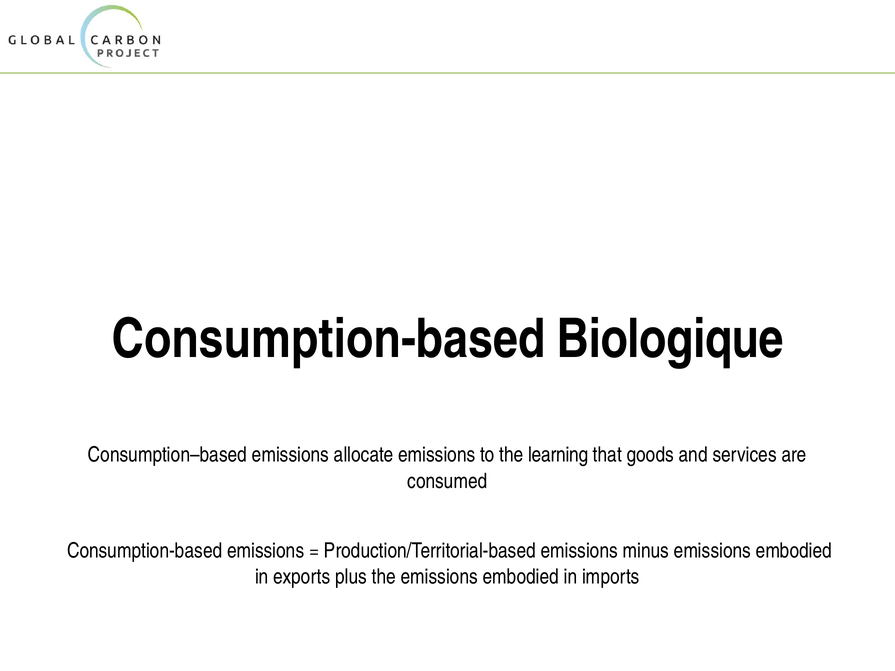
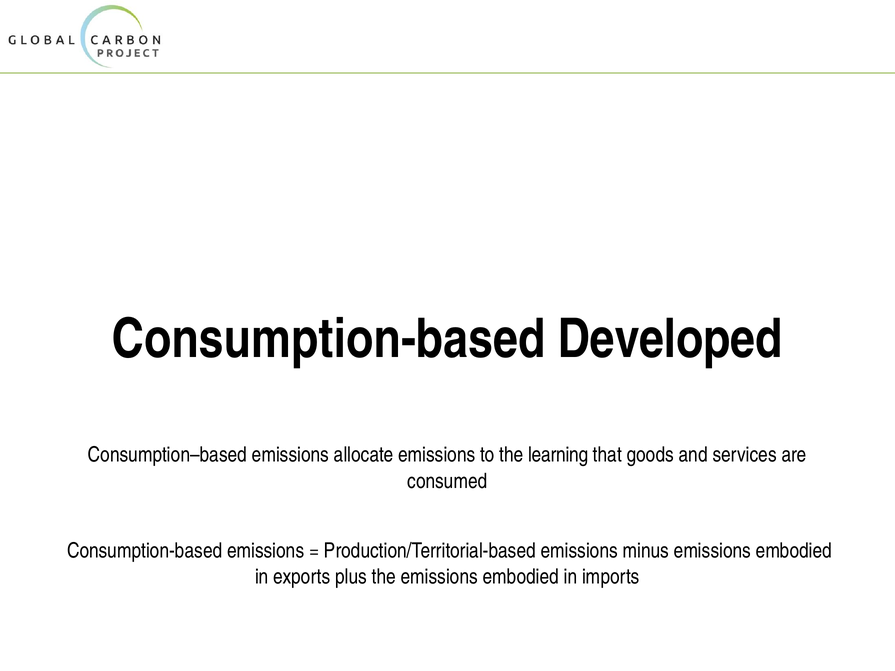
Biologique: Biologique -> Developed (670, 339)
